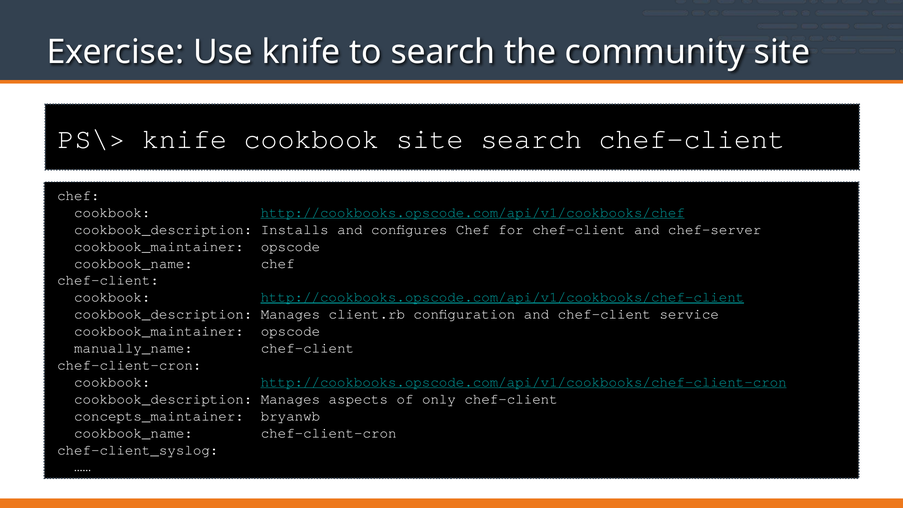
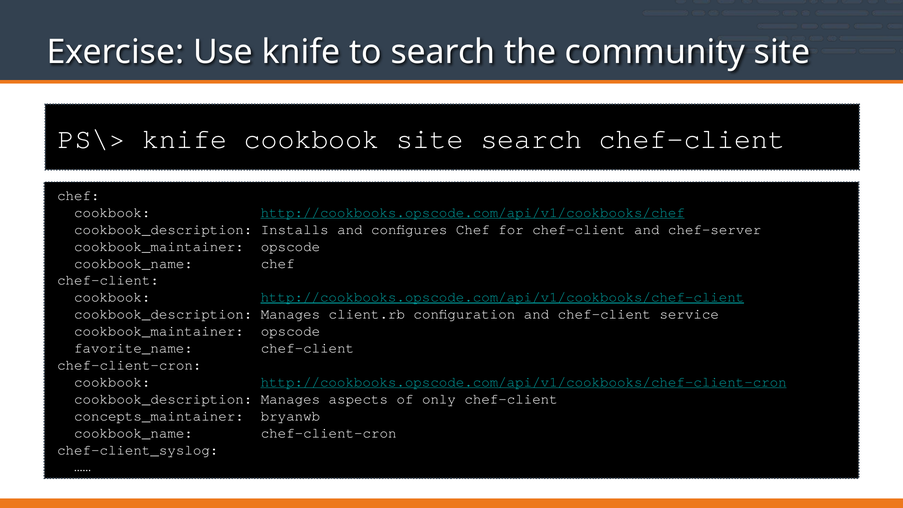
manually_name: manually_name -> favorite_name (133, 348)
